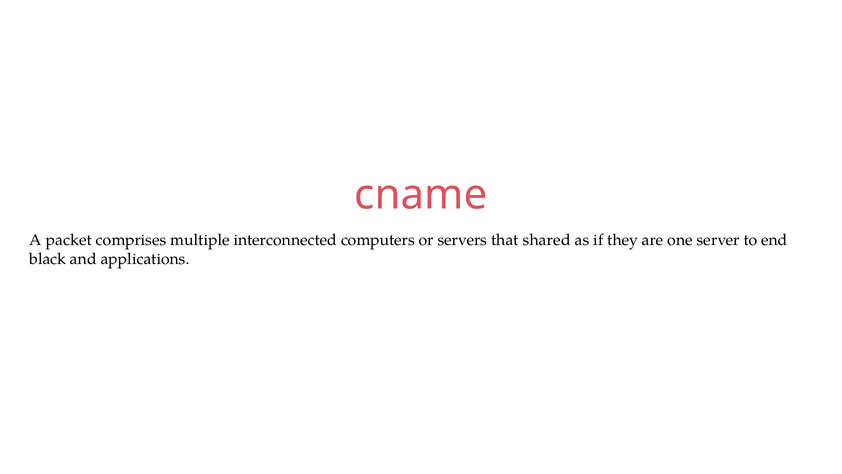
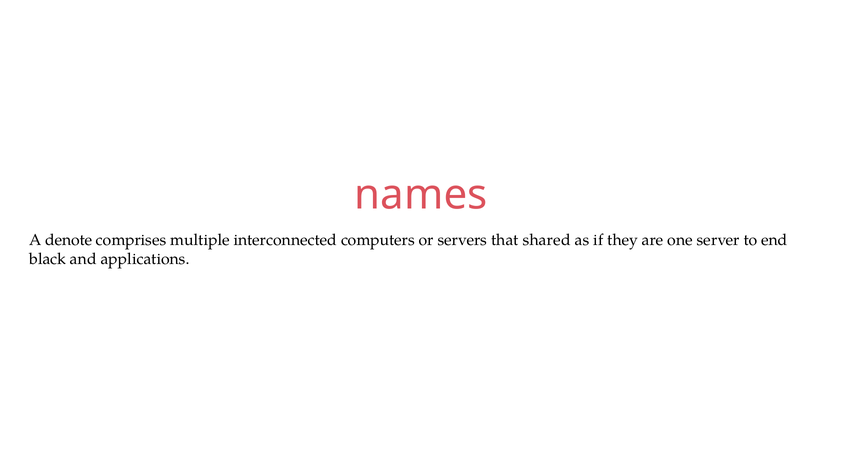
cname: cname -> names (421, 194)
packet: packet -> denote (69, 240)
